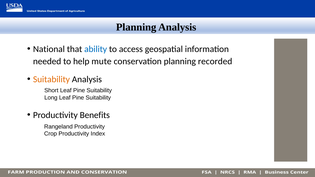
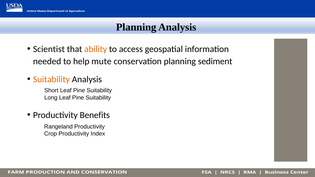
National: National -> Scientist (49, 49)
ability colour: blue -> orange (96, 49)
recorded: recorded -> sediment (215, 61)
